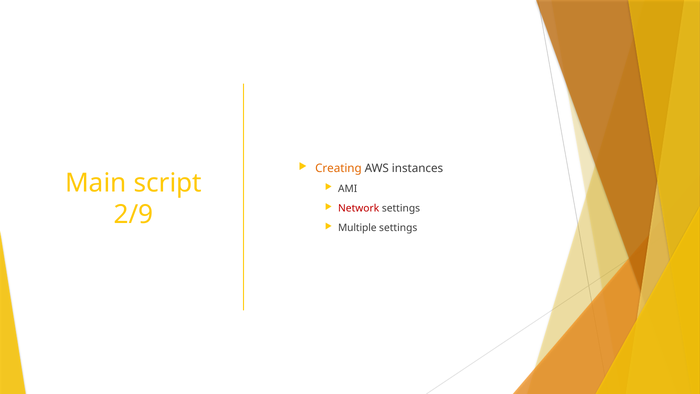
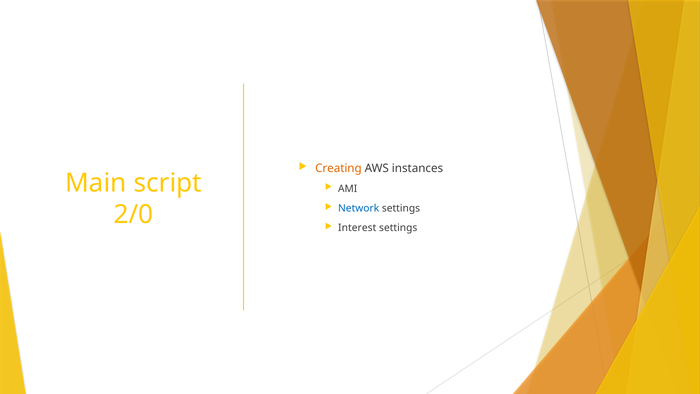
Network colour: red -> blue (359, 208)
2/9: 2/9 -> 2/0 (134, 214)
Multiple: Multiple -> Interest (357, 228)
